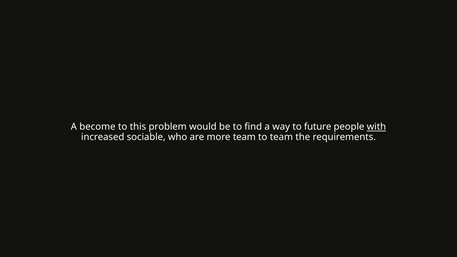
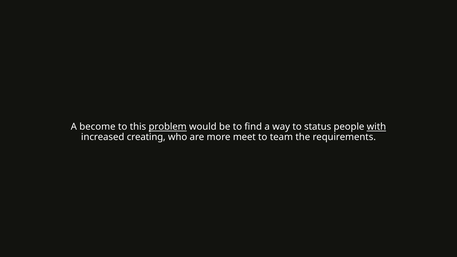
problem underline: none -> present (168, 127)
future: future -> status (318, 127)
sociable: sociable -> creating (146, 137)
more team: team -> meet (244, 137)
